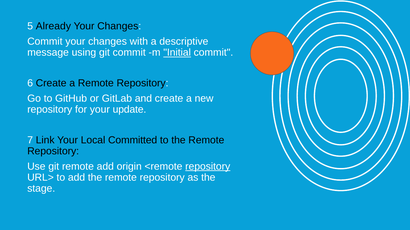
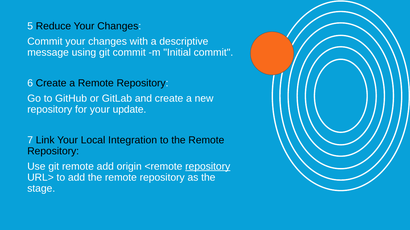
Already: Already -> Reduce (53, 26)
Initial underline: present -> none (177, 53)
Committed: Committed -> Integration (133, 140)
